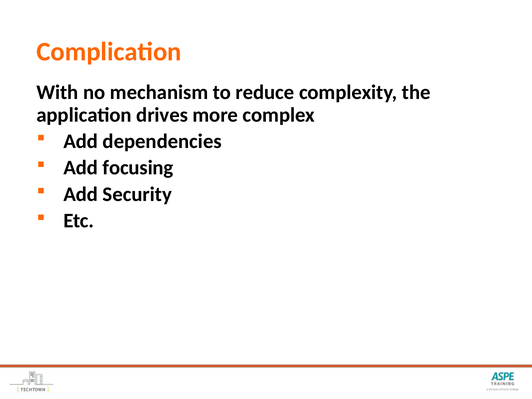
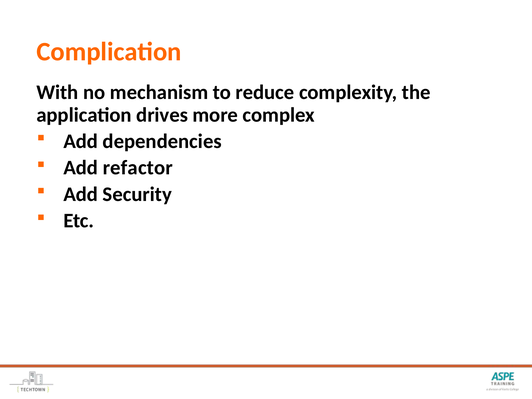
focusing: focusing -> refactor (138, 168)
